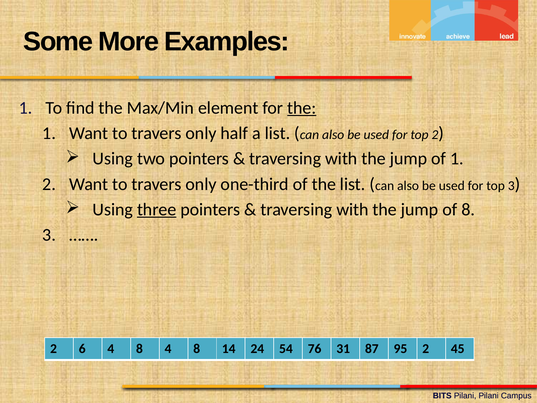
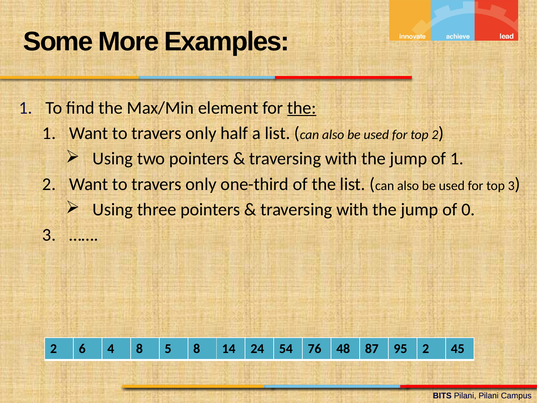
three underline: present -> none (157, 209)
of 8: 8 -> 0 (468, 209)
8 4: 4 -> 5 (168, 348)
31: 31 -> 48 (343, 348)
